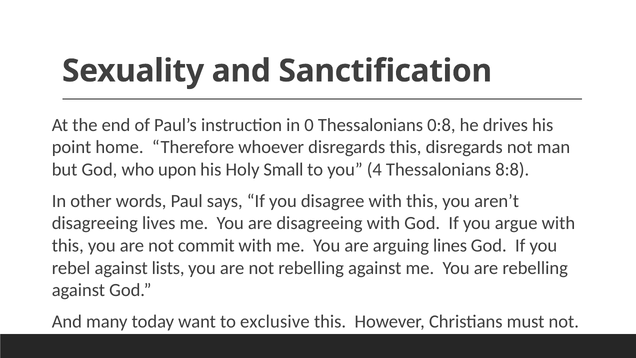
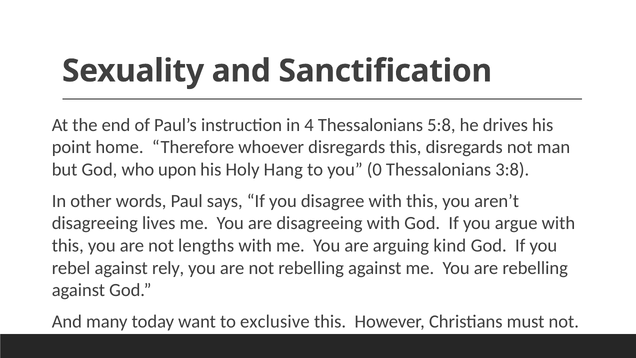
0: 0 -> 4 (309, 125)
0:8: 0:8 -> 5:8 (441, 125)
Small: Small -> Hang (283, 169)
4: 4 -> 0 (374, 169)
8:8: 8:8 -> 3:8 (512, 169)
commit: commit -> lengths (206, 245)
lines: lines -> kind (450, 245)
lists: lists -> rely (168, 268)
